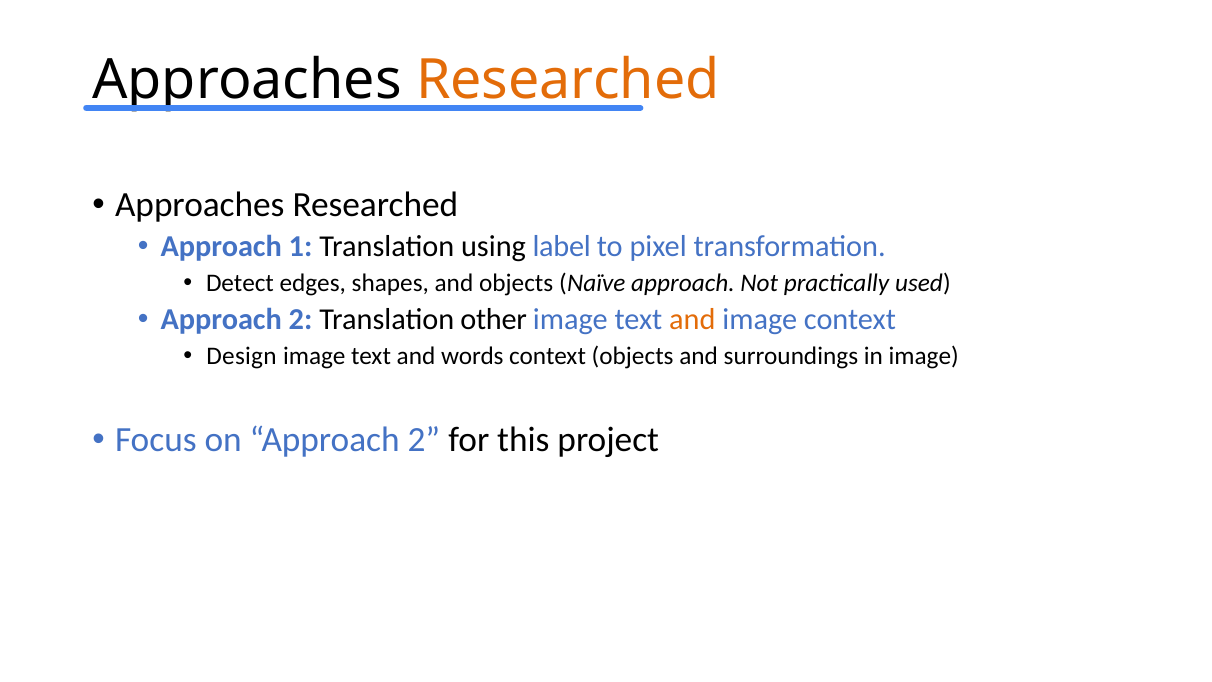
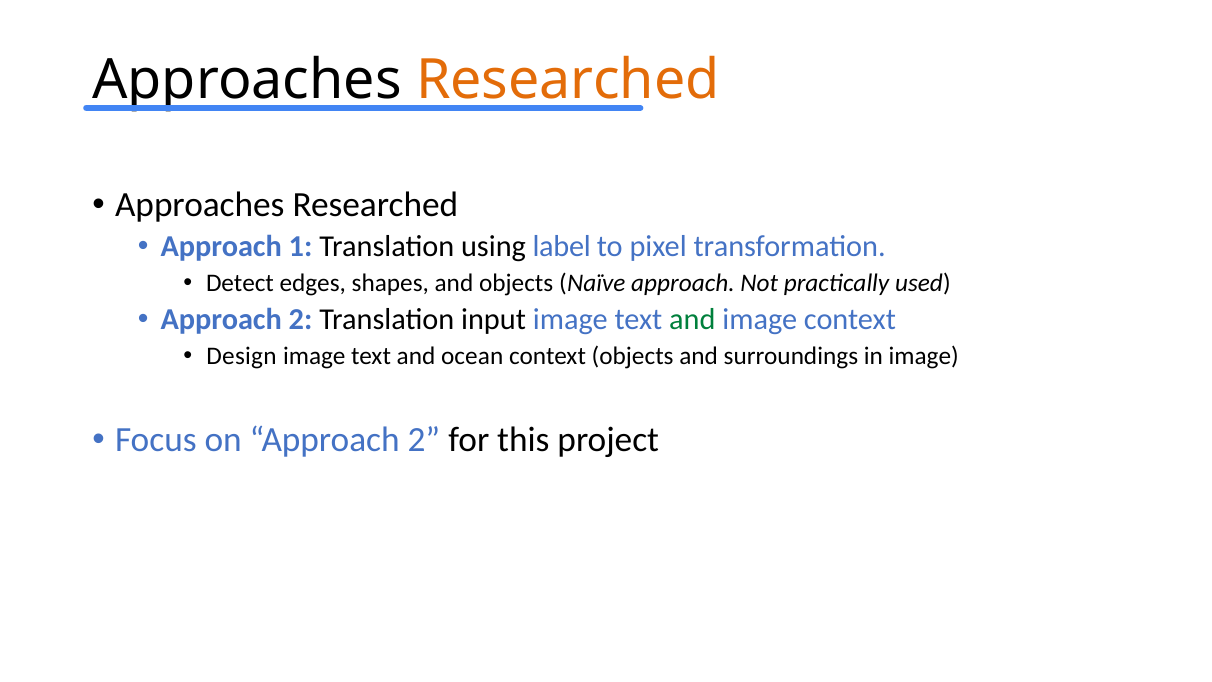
other: other -> input (494, 319)
and colour: orange -> green (692, 319)
words: words -> ocean (472, 356)
